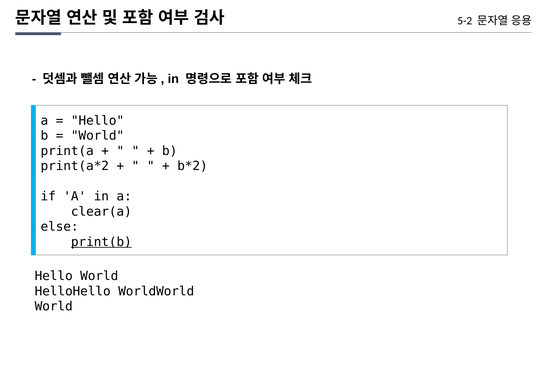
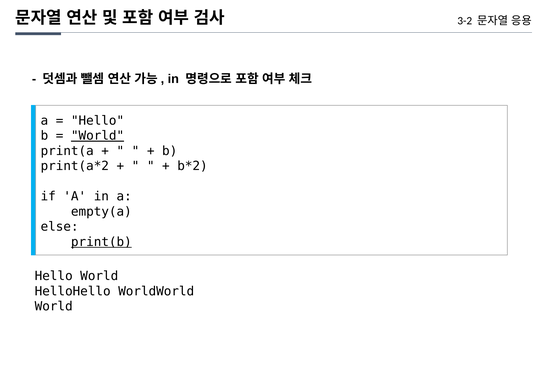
5-2: 5-2 -> 3-2 (465, 21)
World underline: none -> present (98, 136)
clear(a: clear(a -> empty(a (101, 211)
